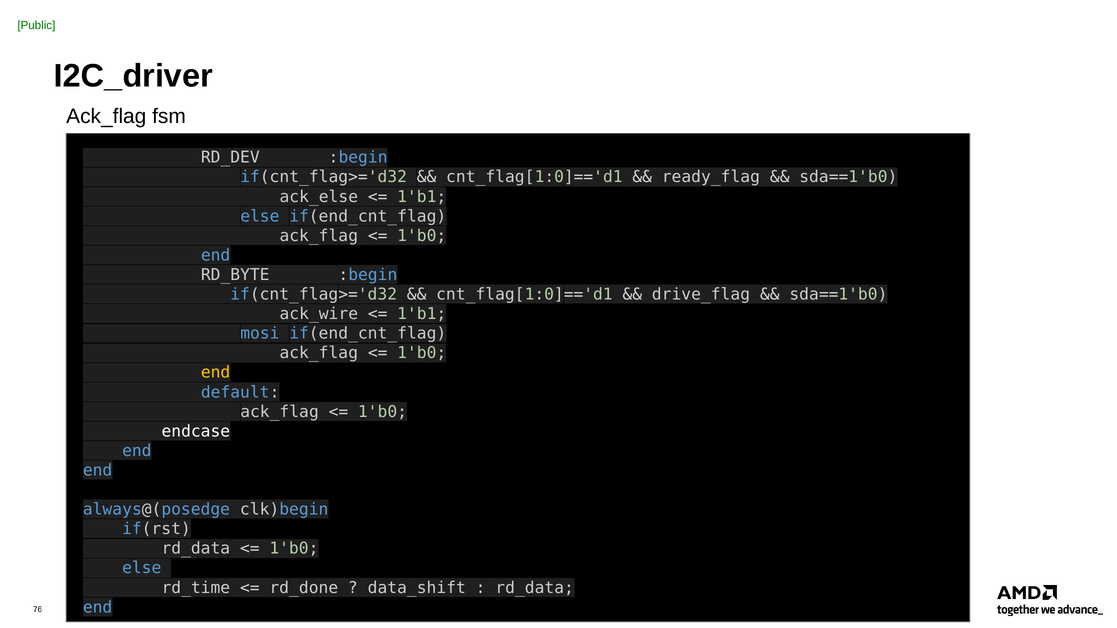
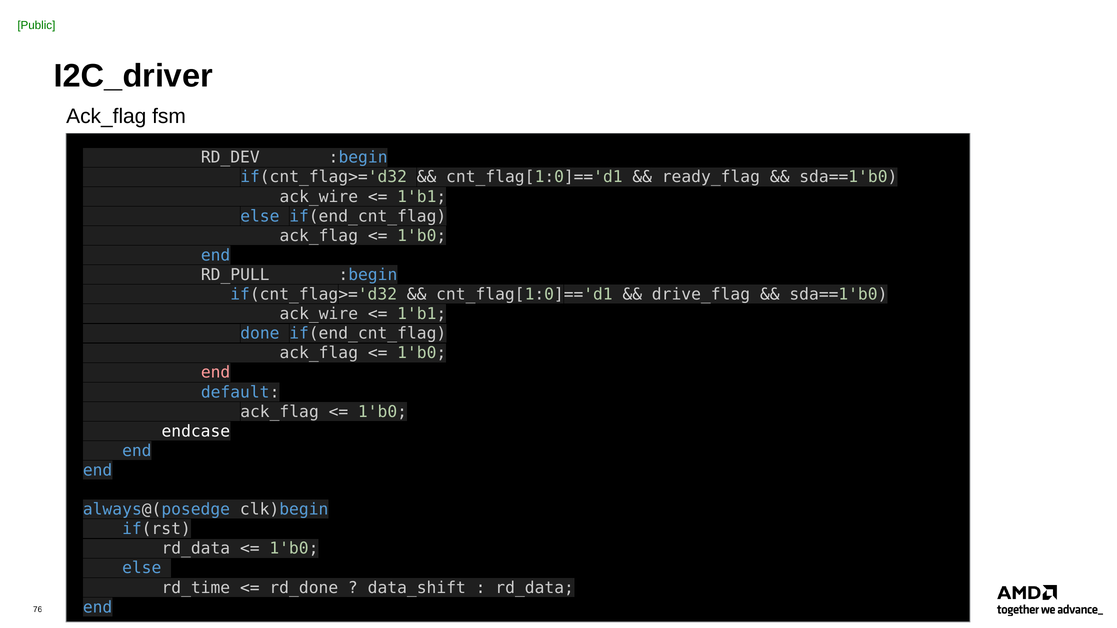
ack_else: ack_else -> ack_wire (319, 197)
RD_BYTE: RD_BYTE -> RD_PULL (235, 275)
mosi: mosi -> done (260, 334)
end colour: yellow -> pink (216, 373)
